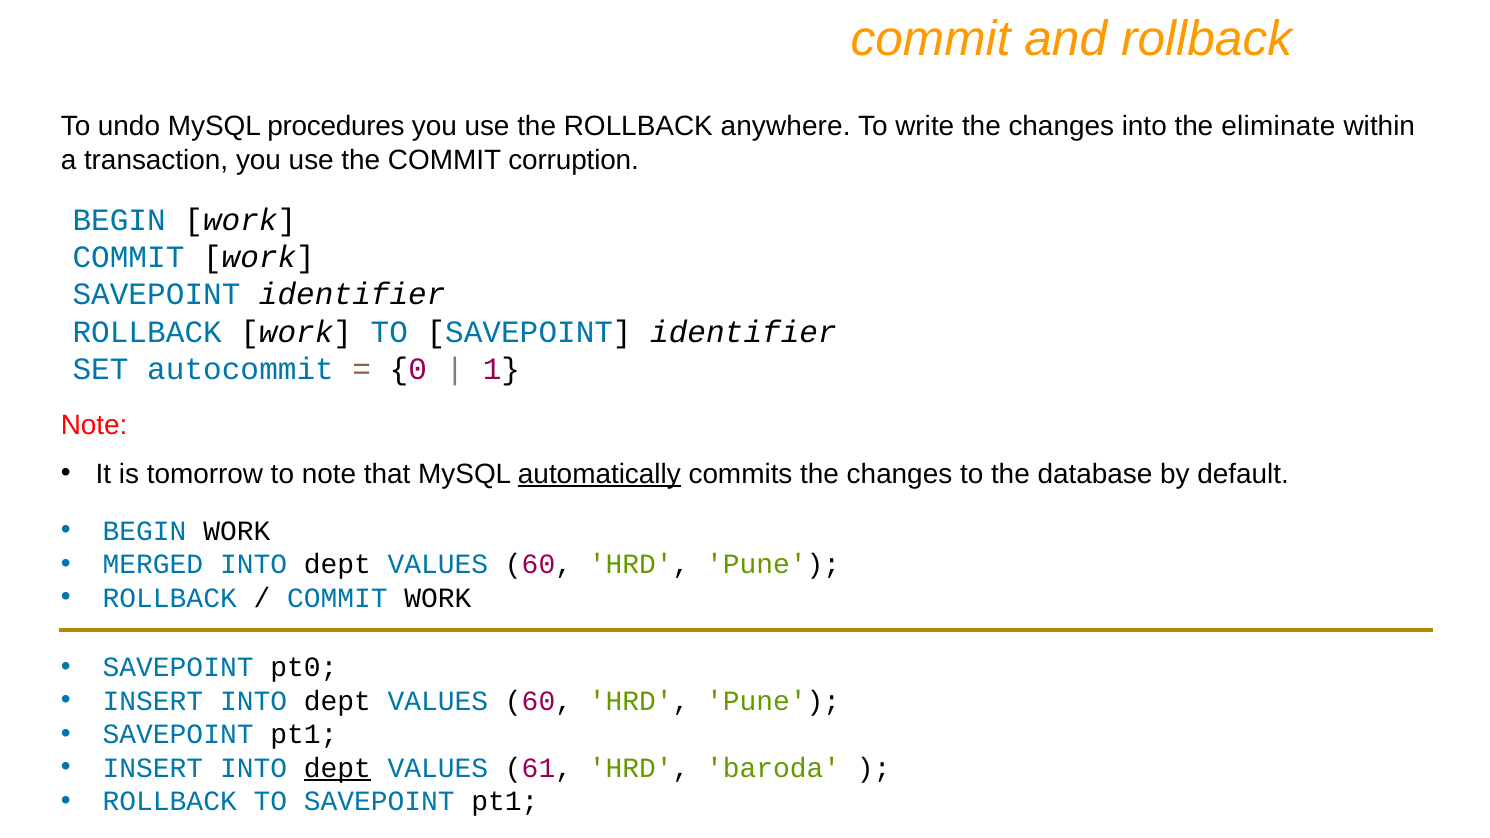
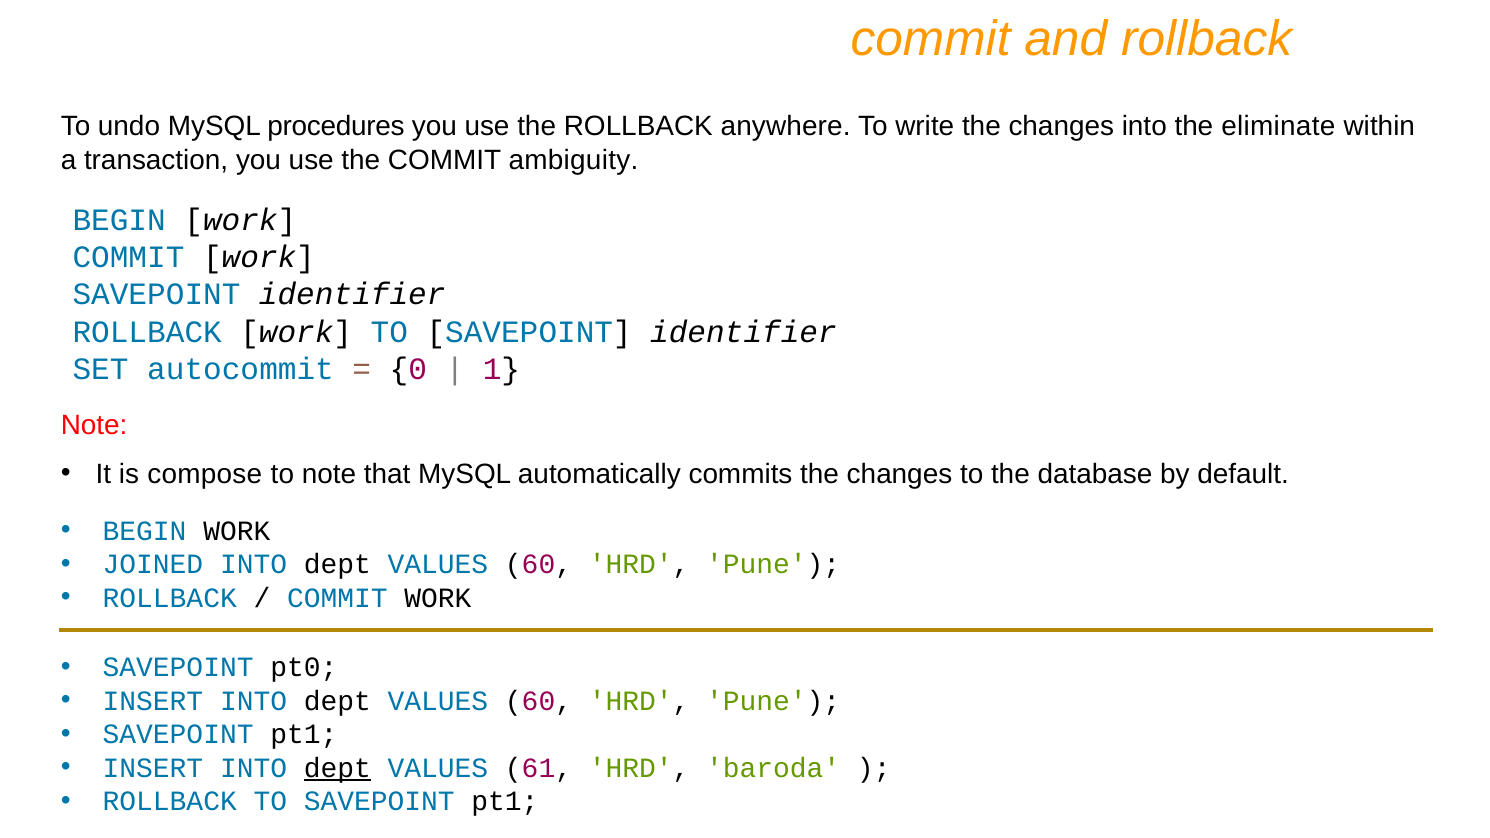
corruption: corruption -> ambiguity (573, 160)
tomorrow: tomorrow -> compose (205, 474)
automatically underline: present -> none (599, 474)
MERGED: MERGED -> JOINED (153, 565)
